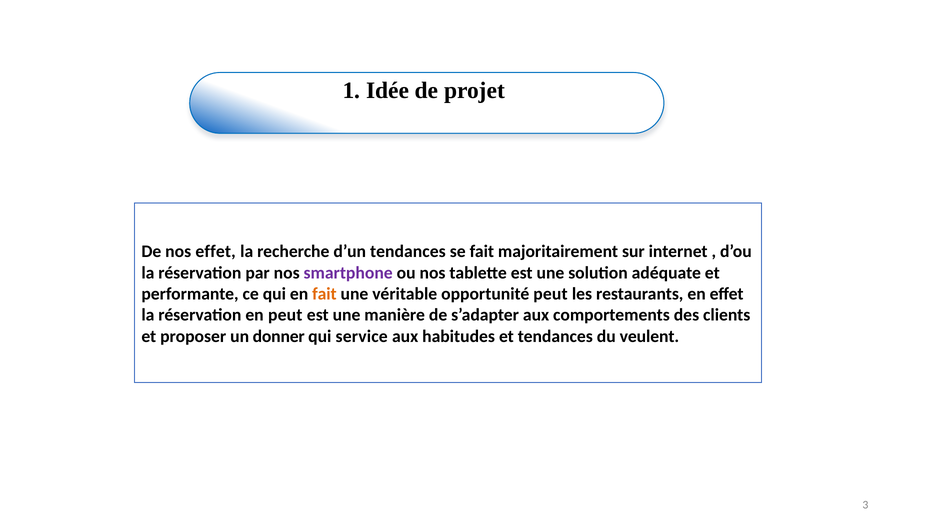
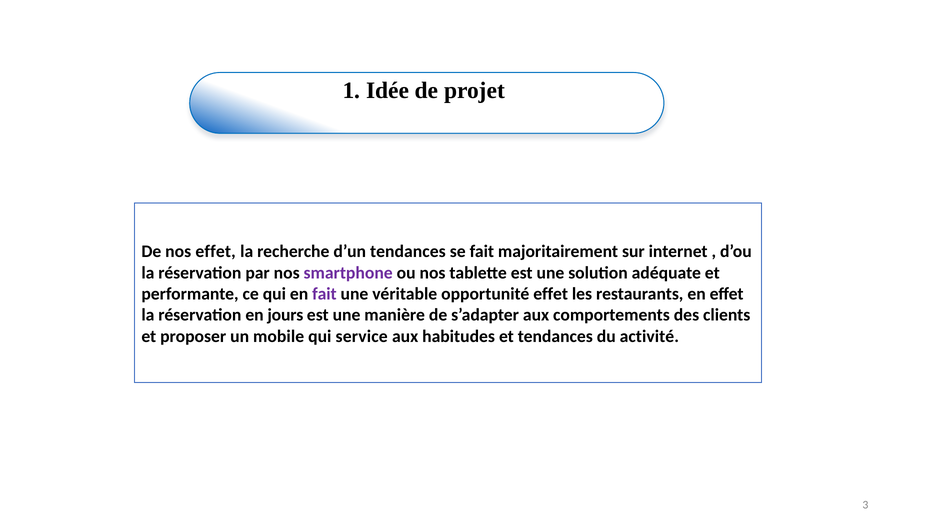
fait colour: orange -> purple (324, 294)
opportunité peut: peut -> effet (551, 294)
en peut: peut -> jours (285, 315)
donner: donner -> mobile (279, 336)
veulent: veulent -> activité (649, 336)
